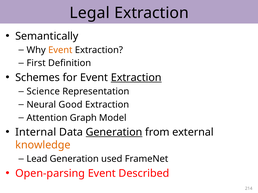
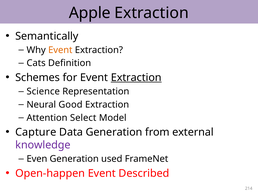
Legal: Legal -> Apple (90, 13)
First: First -> Cats (36, 63)
Graph: Graph -> Select (83, 118)
Internal: Internal -> Capture (36, 132)
Generation underline: present -> none (114, 132)
knowledge colour: orange -> purple (43, 145)
Lead: Lead -> Even (37, 159)
Open-parsing: Open-parsing -> Open-happen (50, 174)
